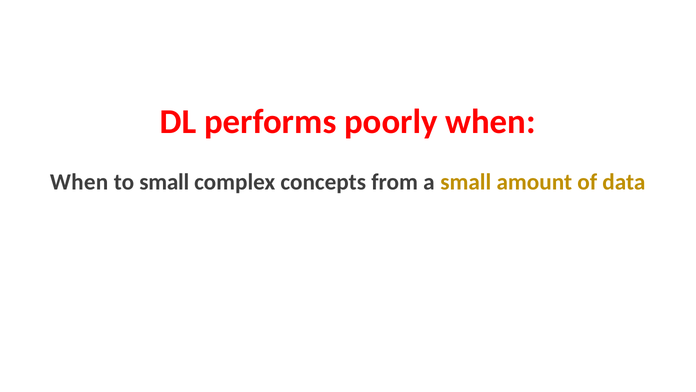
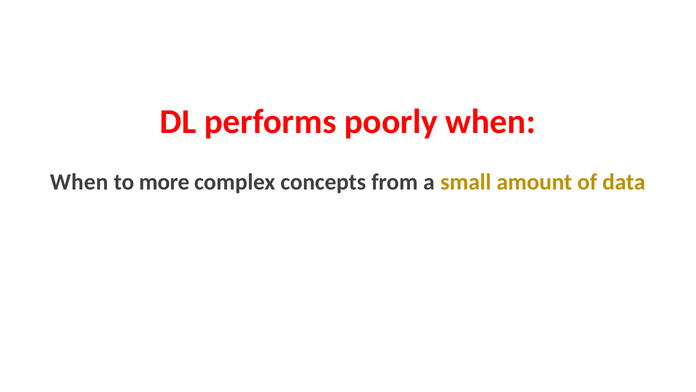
to small: small -> more (164, 182)
